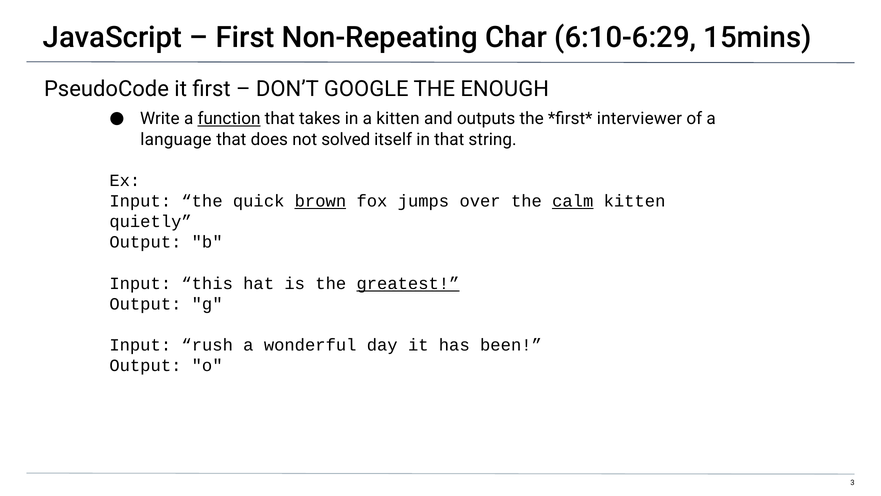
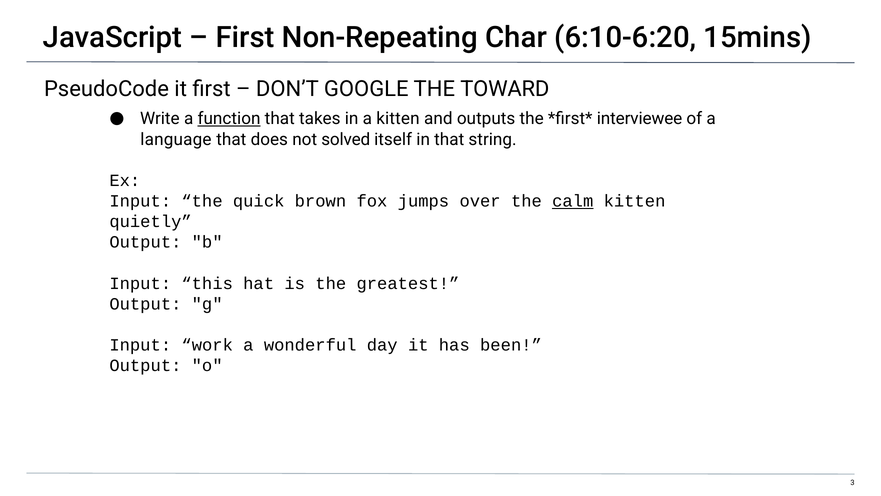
6:10-6:29: 6:10-6:29 -> 6:10-6:20 (625, 37)
ENOUGH: ENOUGH -> TOWARD (505, 89)
interviewer: interviewer -> interviewee (640, 119)
brown underline: present -> none (320, 201)
greatest underline: present -> none (408, 283)
rush: rush -> work (207, 345)
